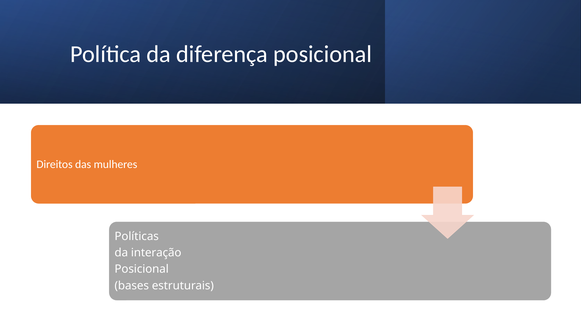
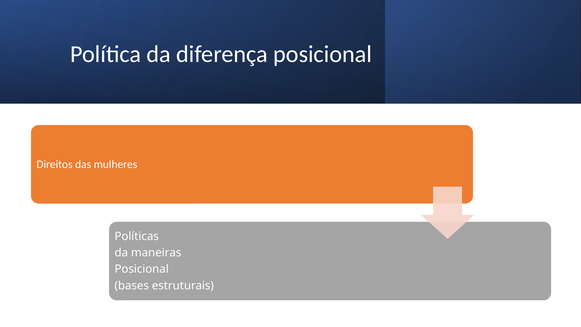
interação: interação -> maneiras (156, 253)
